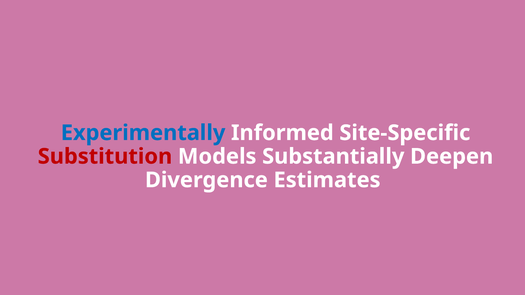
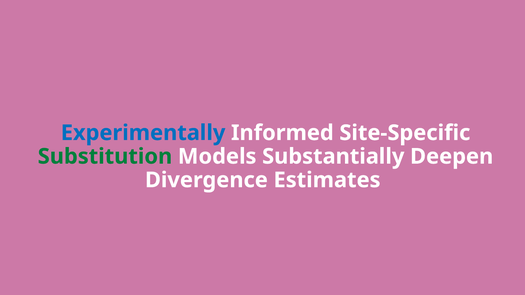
Substitution colour: red -> green (105, 157)
